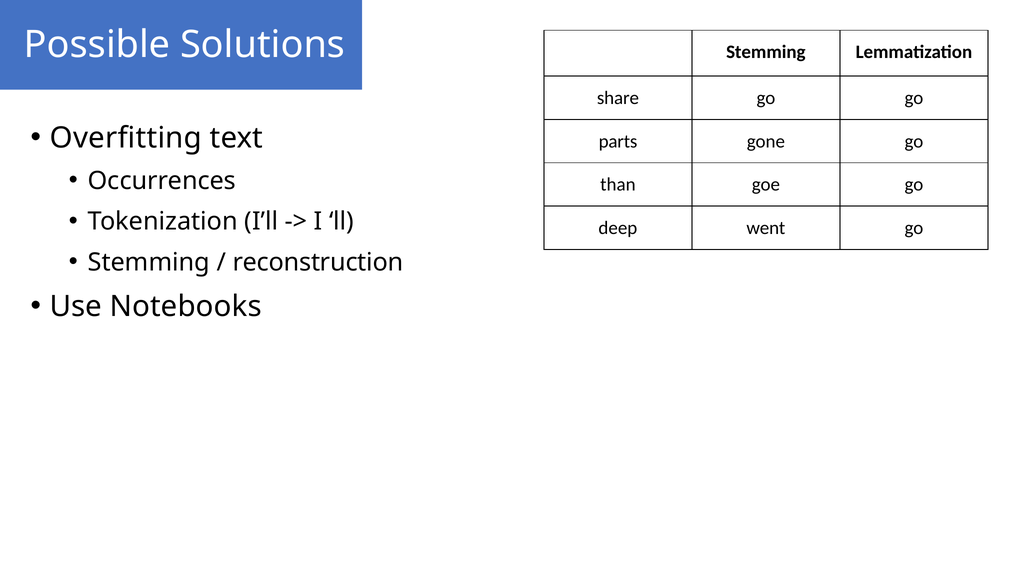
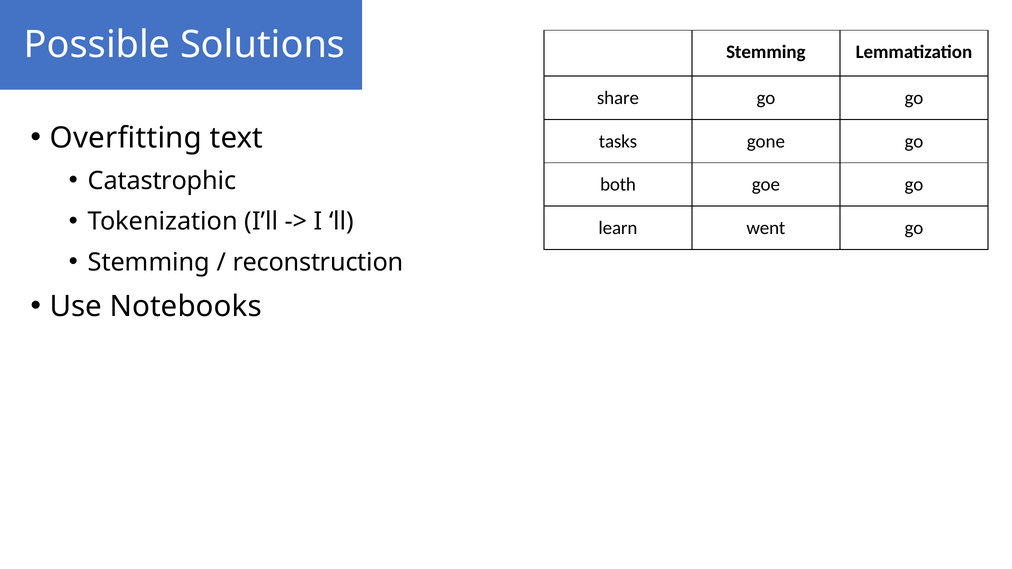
parts: parts -> tasks (618, 141)
Occurrences: Occurrences -> Catastrophic (162, 181)
than: than -> both (618, 185)
deep: deep -> learn (618, 228)
